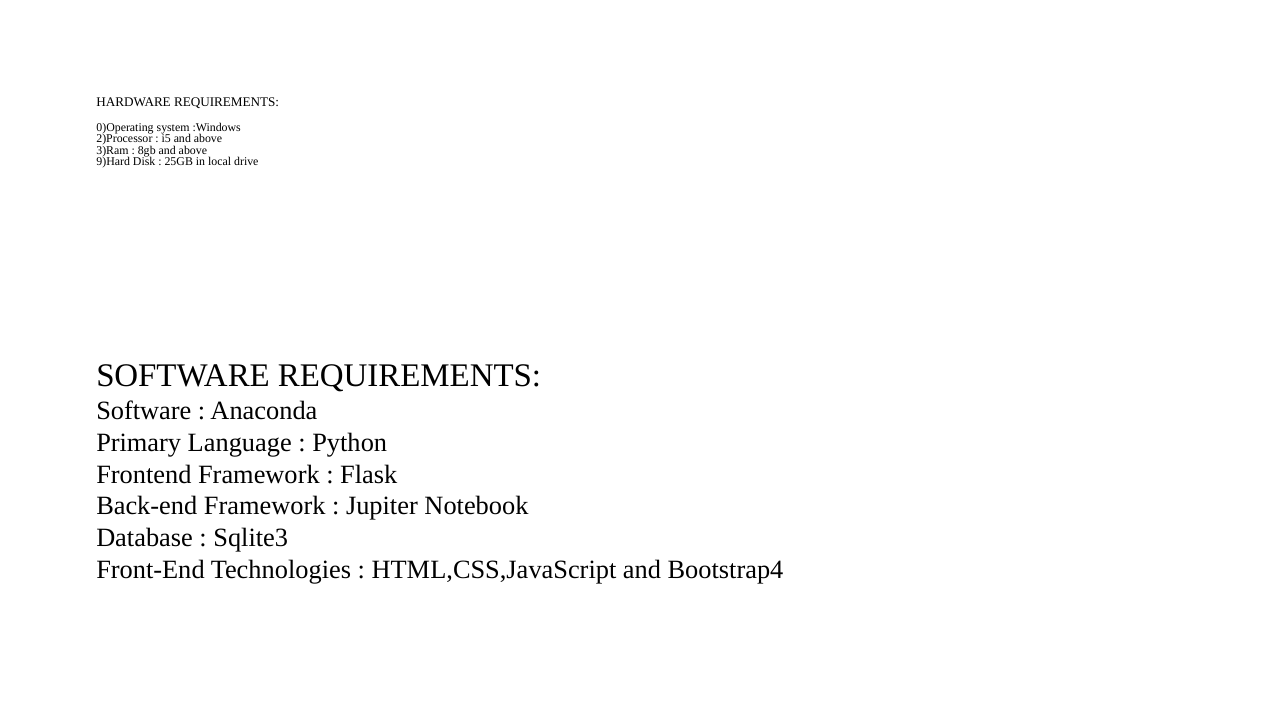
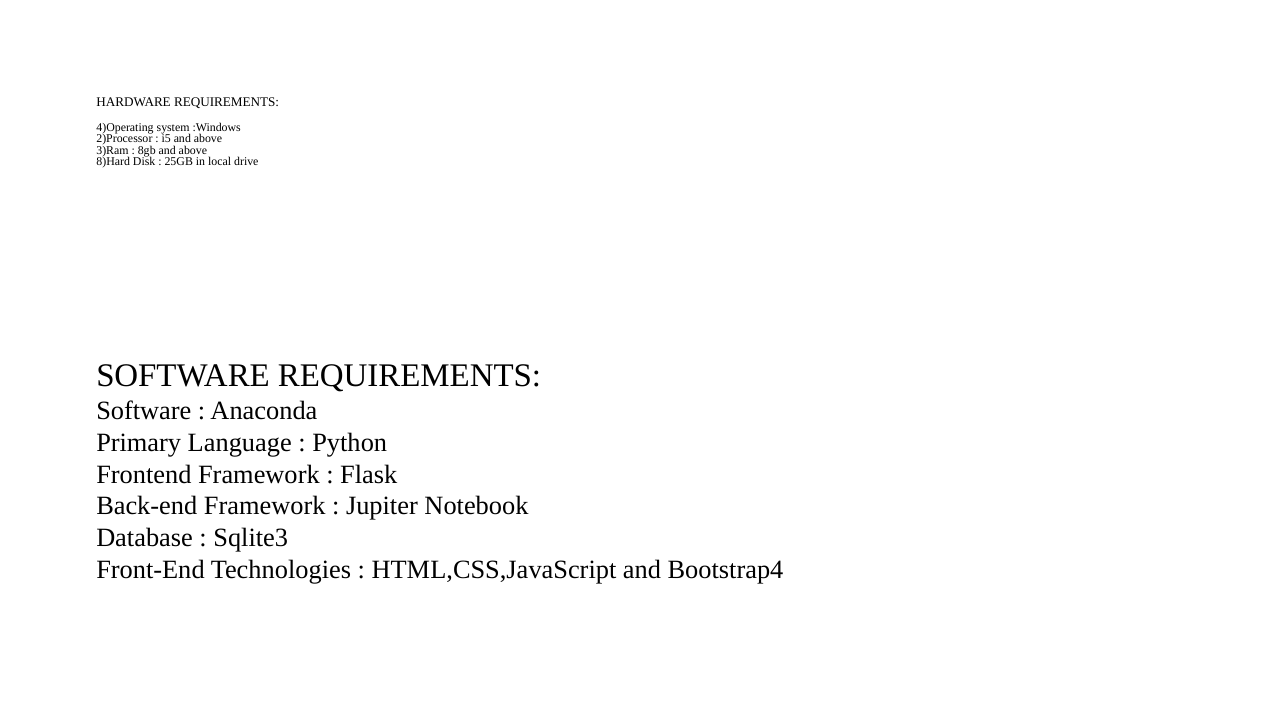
0)Operating: 0)Operating -> 4)Operating (125, 127)
9)Hard: 9)Hard -> 8)Hard (113, 162)
